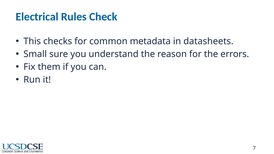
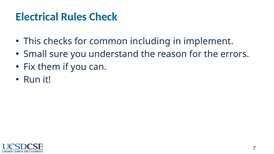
metadata: metadata -> including (150, 41)
datasheets: datasheets -> implement (208, 41)
